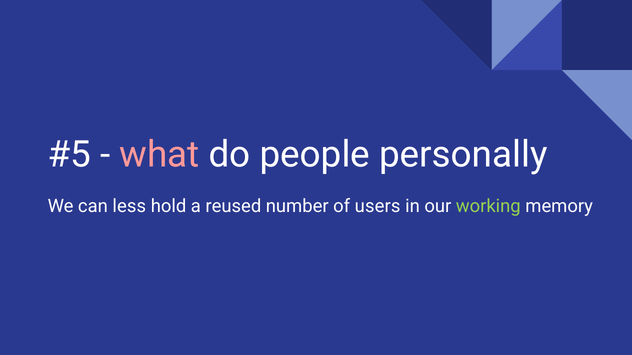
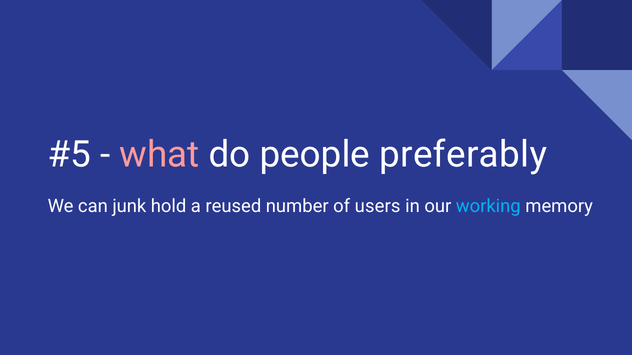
personally: personally -> preferably (463, 155)
less: less -> junk (129, 206)
working colour: light green -> light blue (488, 206)
